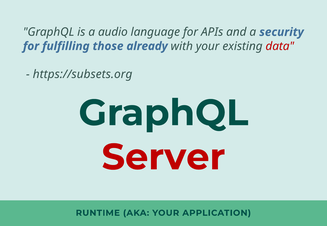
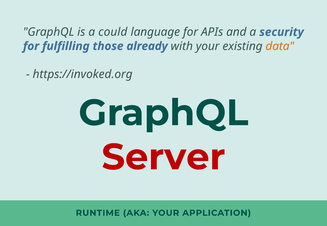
audio: audio -> could (113, 32)
data colour: red -> orange (280, 46)
https://subsets.org: https://subsets.org -> https://invoked.org (83, 74)
